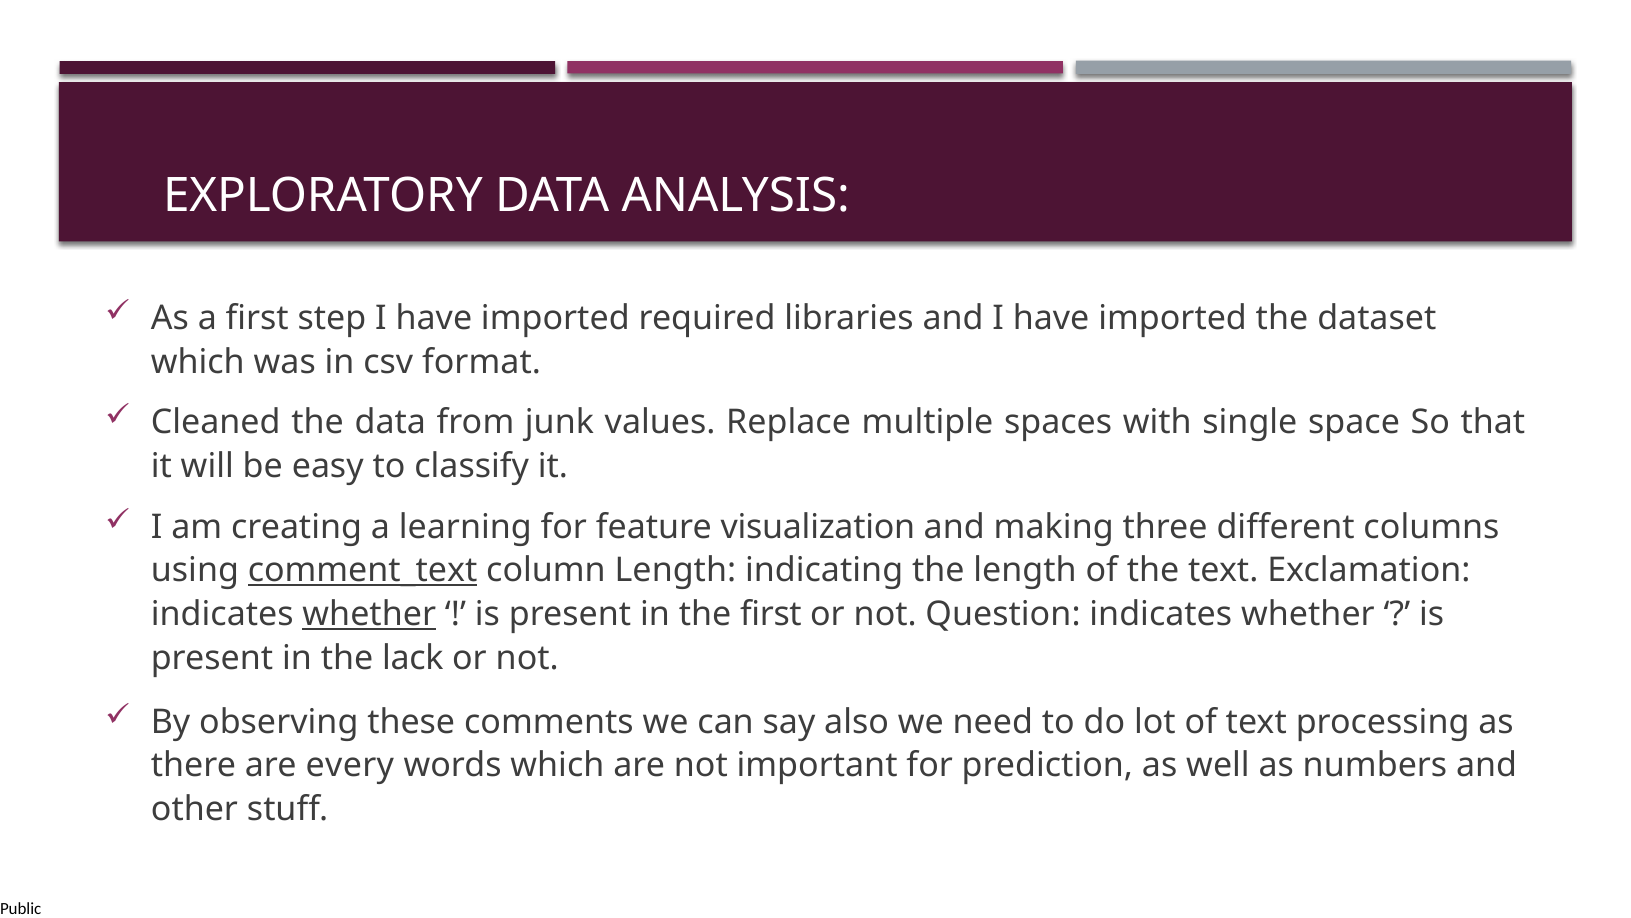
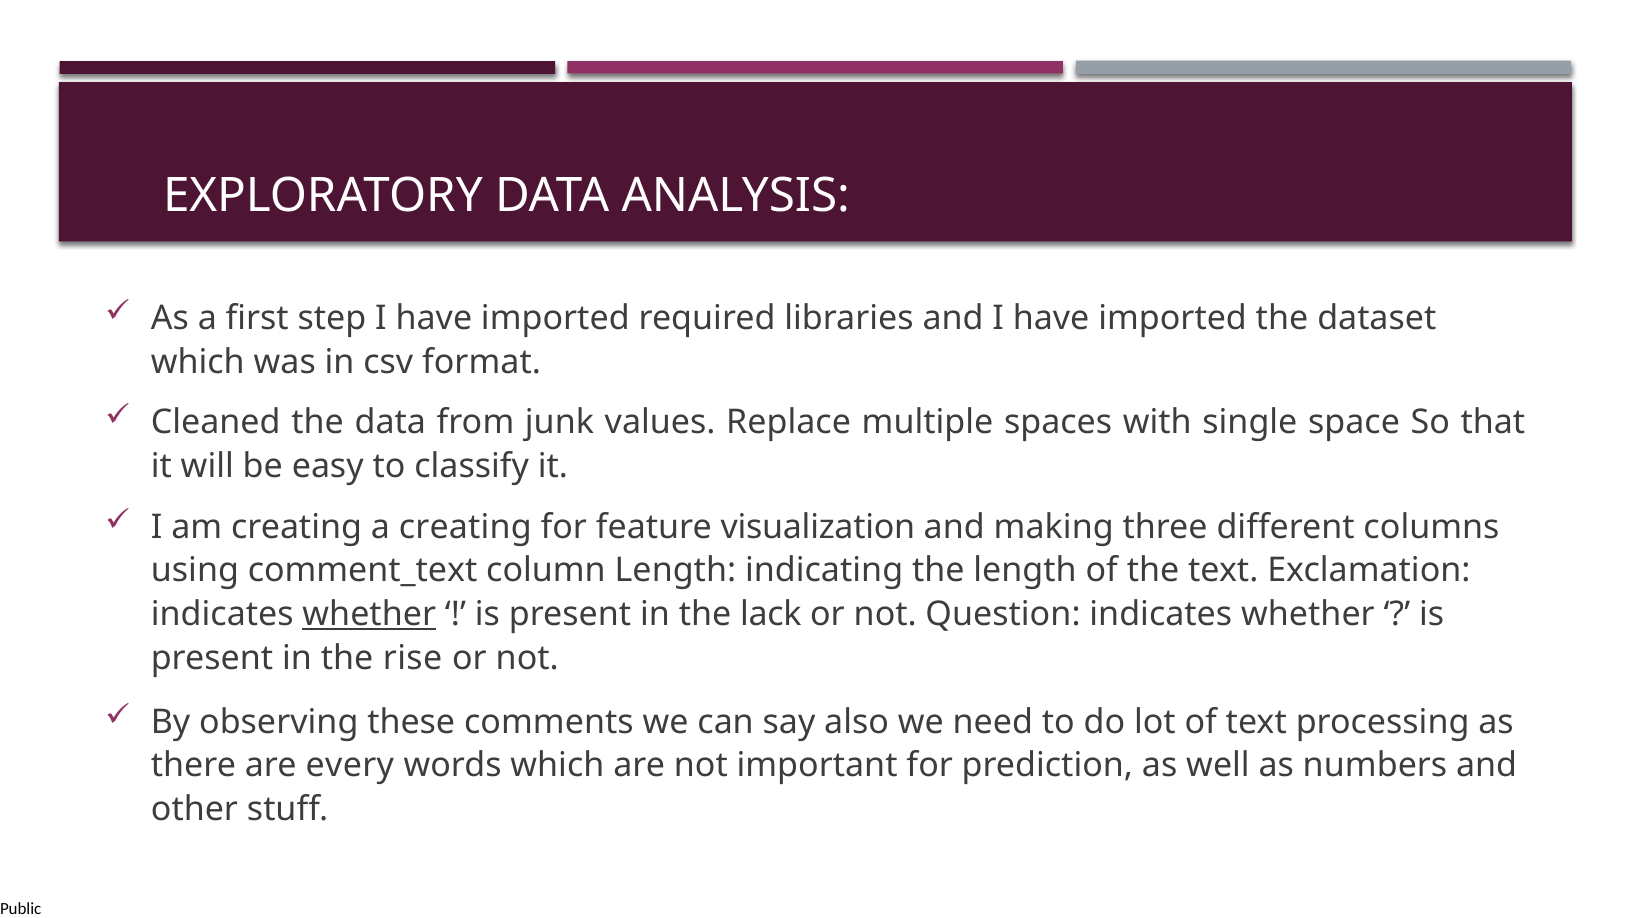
a learning: learning -> creating (465, 527)
comment_text underline: present -> none (363, 571)
the first: first -> lack (771, 614)
lack: lack -> rise (413, 658)
